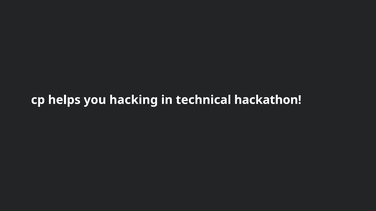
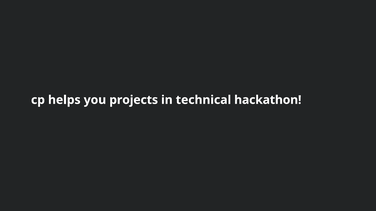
hacking: hacking -> projects (134, 100)
